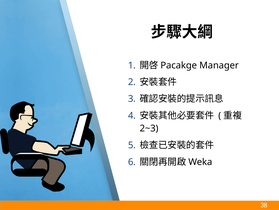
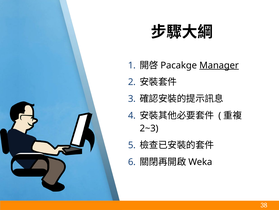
Manager underline: none -> present (219, 65)
